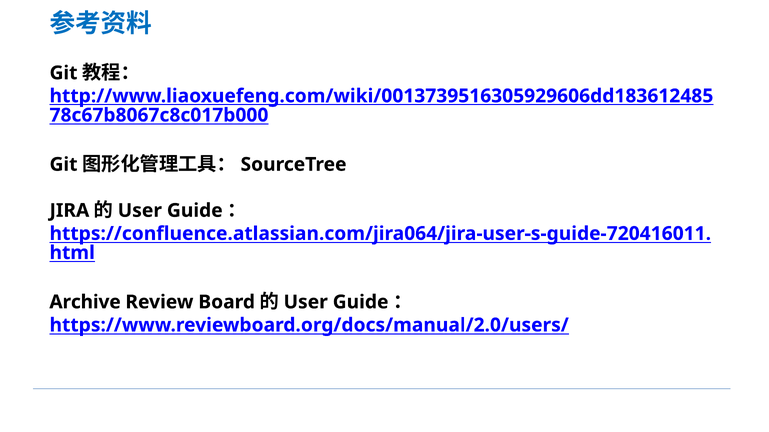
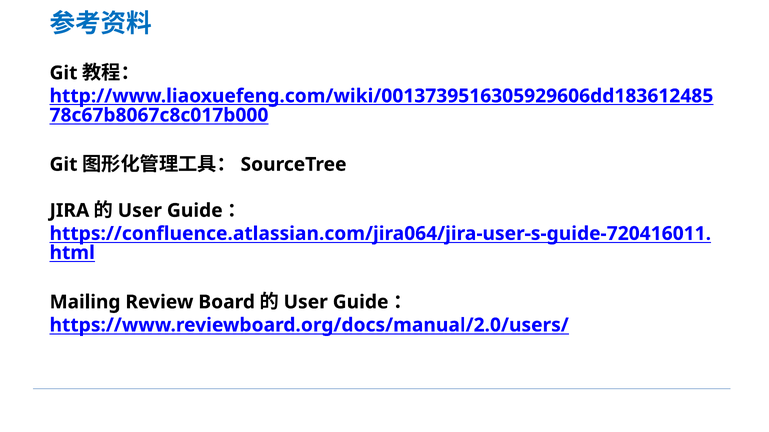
Archive: Archive -> Mailing (85, 302)
